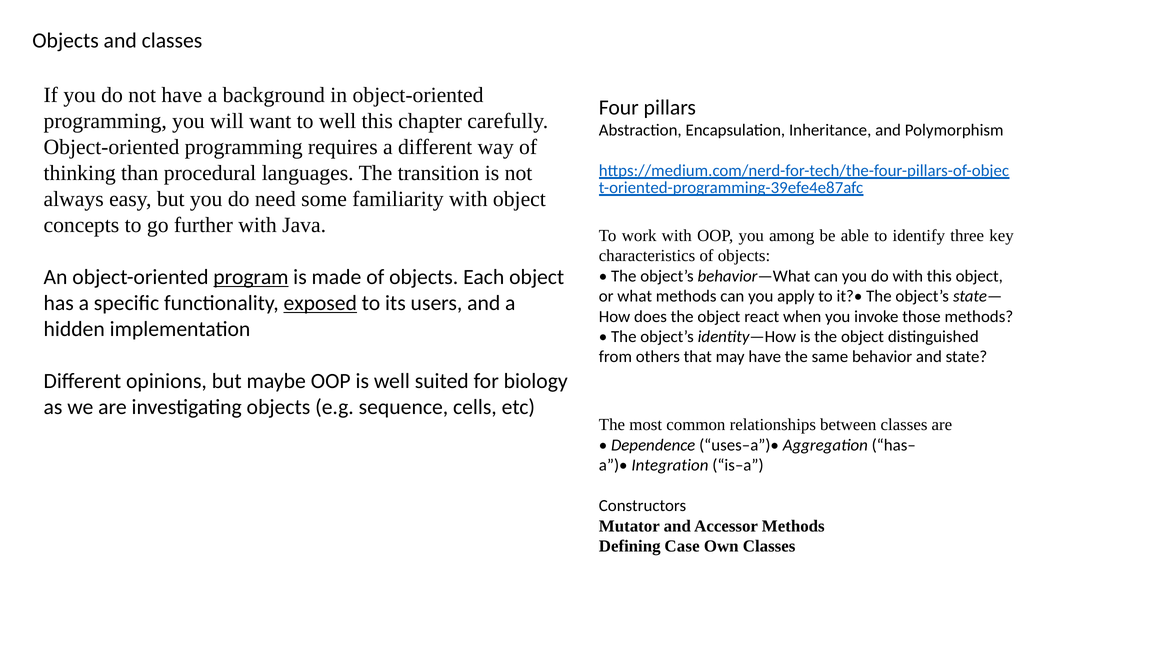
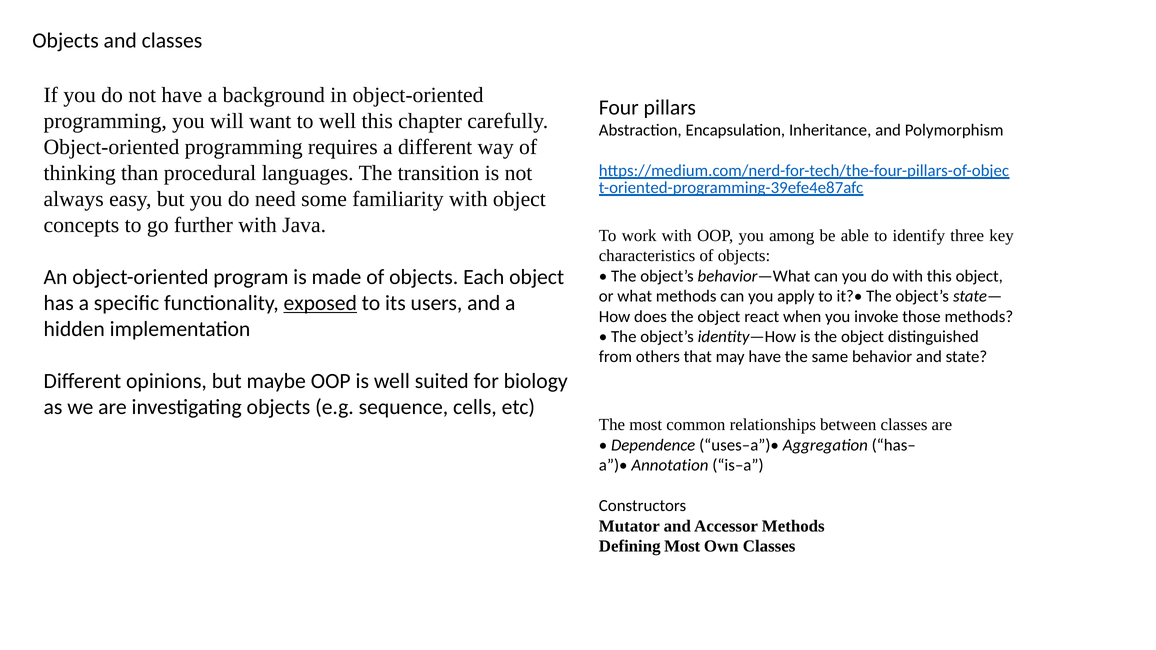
program underline: present -> none (251, 277)
Integration: Integration -> Annotation (670, 466)
Defining Case: Case -> Most (682, 546)
